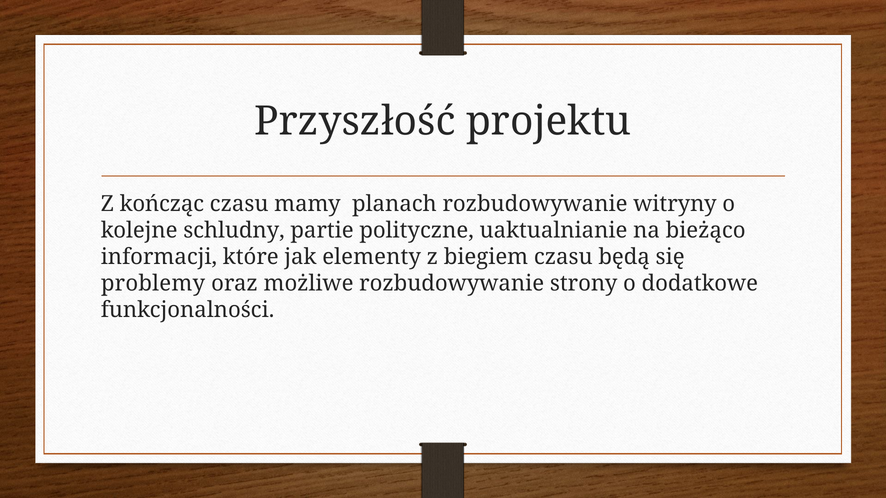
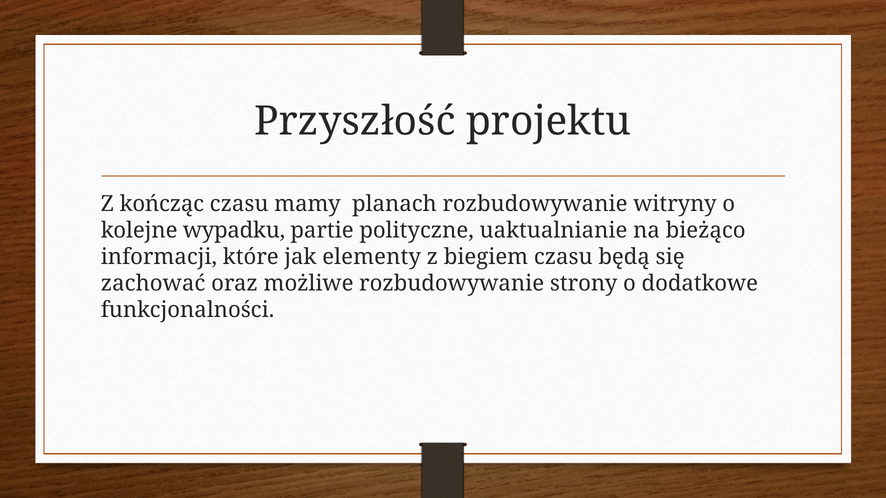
schludny: schludny -> wypadku (234, 231)
problemy: problemy -> zachować (153, 284)
